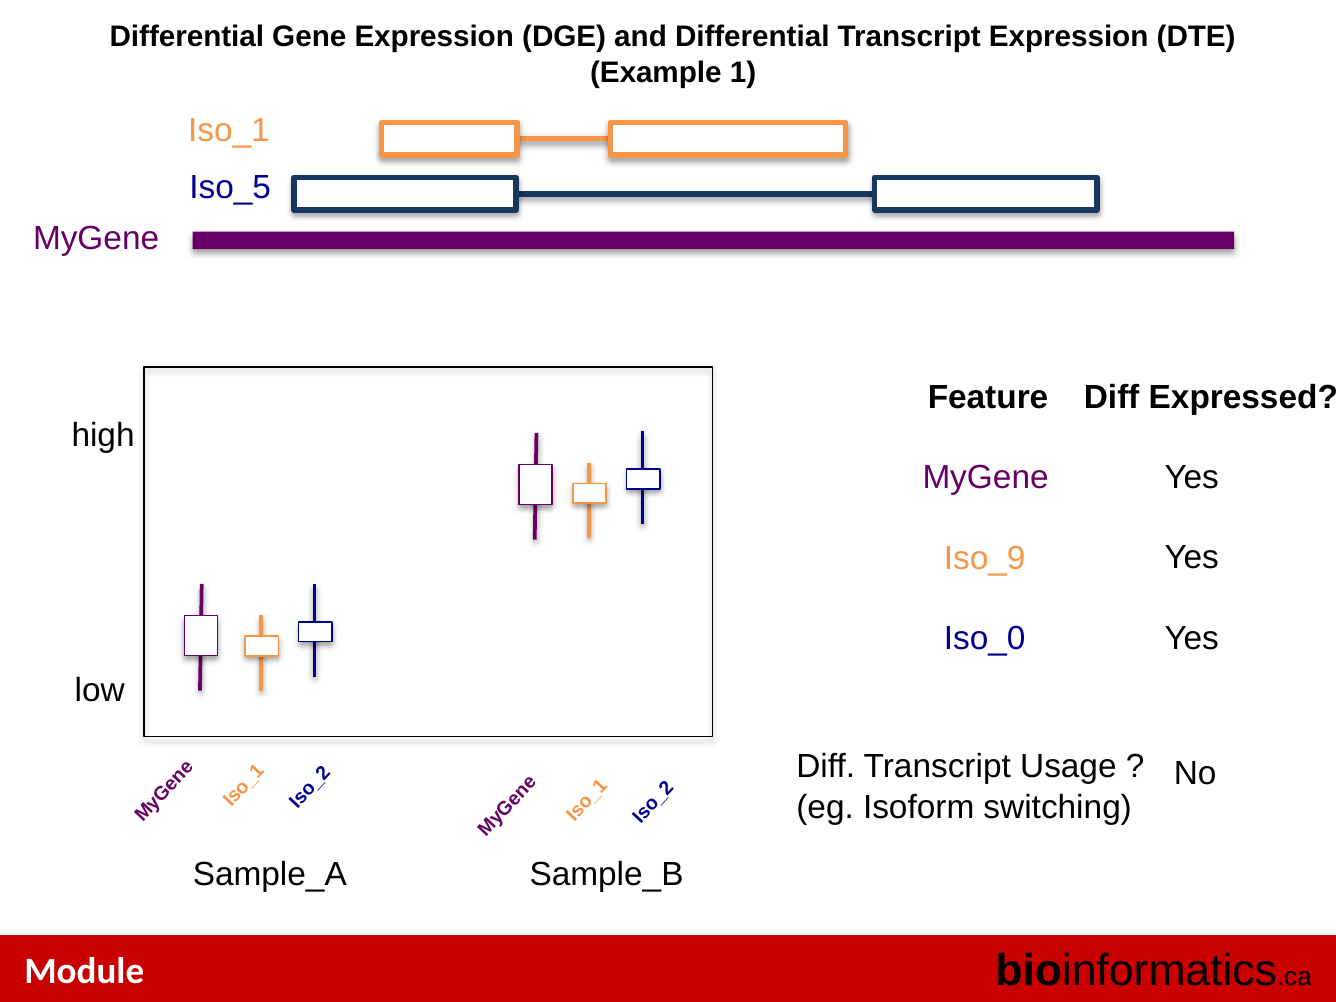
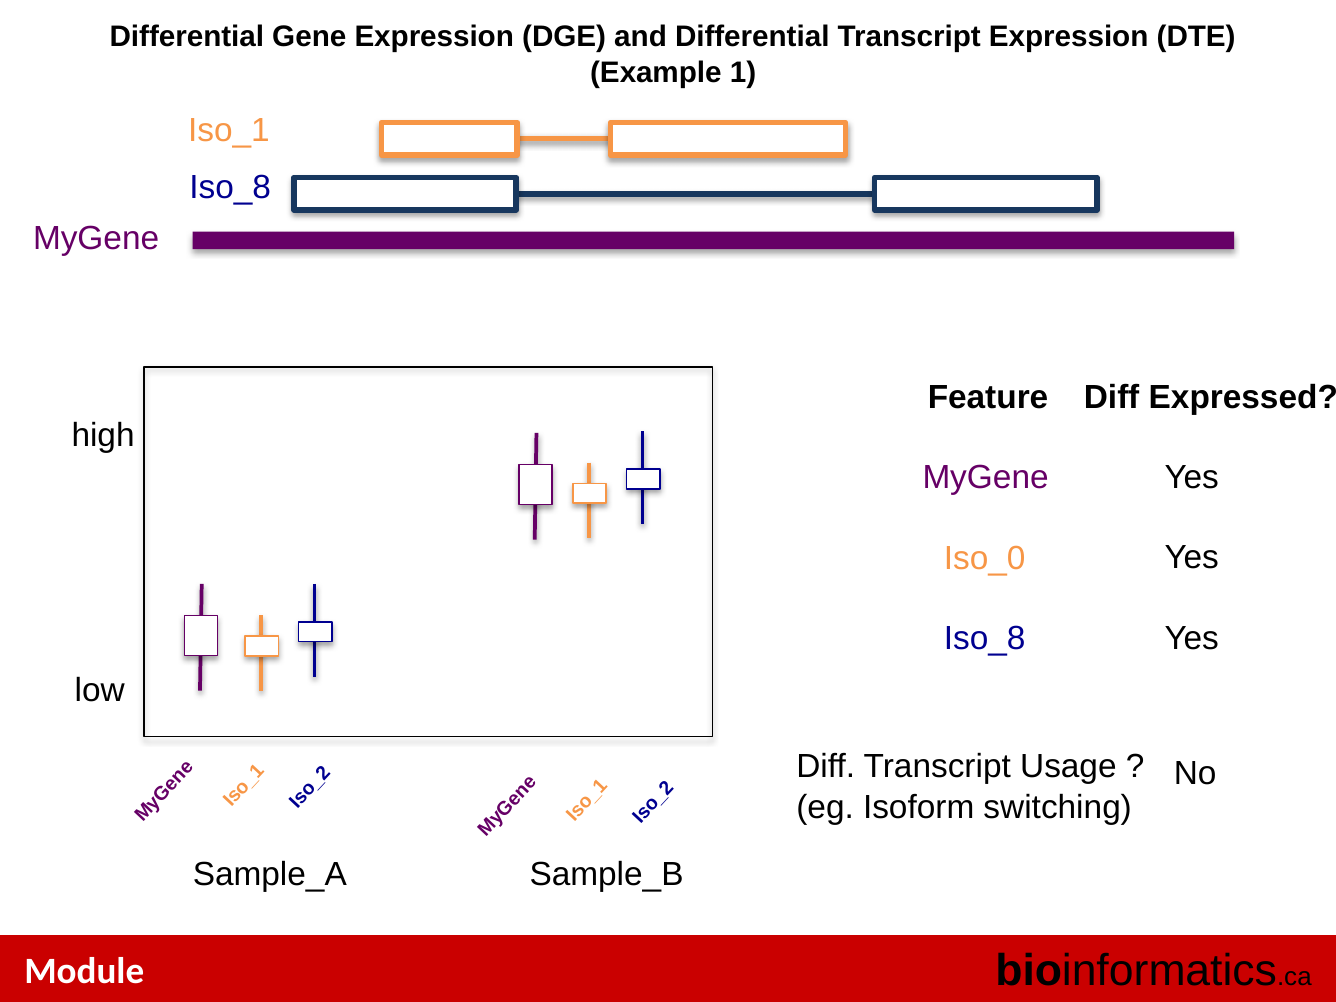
Iso_5: Iso_5 -> Iso_8 (230, 187)
Iso_9: Iso_9 -> Iso_0 (985, 558)
Iso_0: Iso_0 -> Iso_8 (985, 639)
